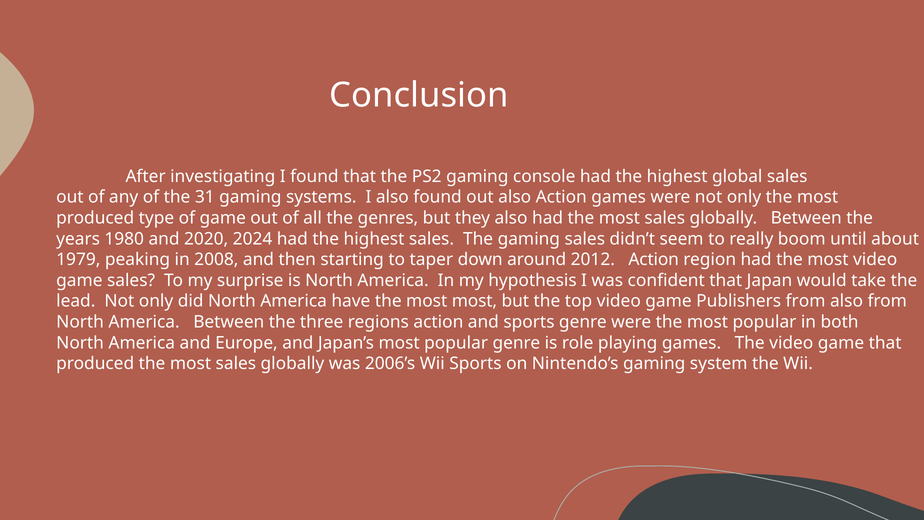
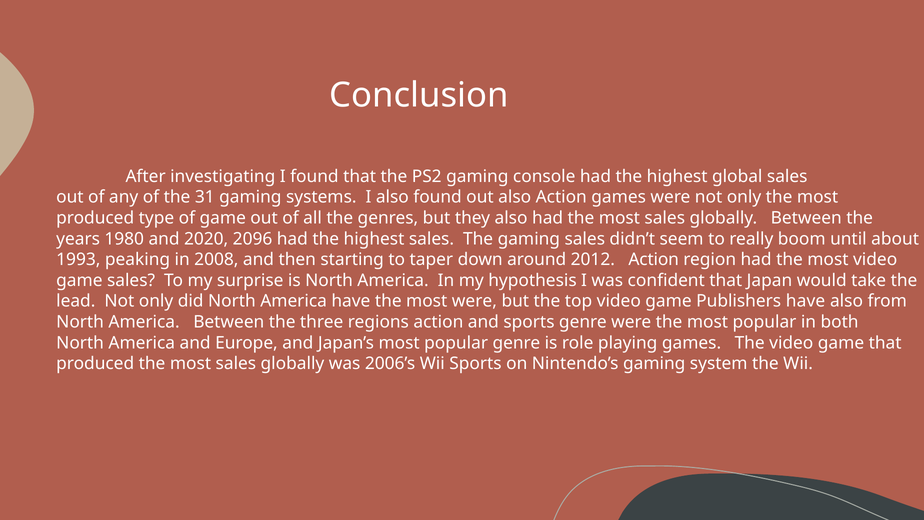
2024: 2024 -> 2096 (253, 239)
1979: 1979 -> 1993 (78, 260)
most most: most -> were (474, 301)
Publishers from: from -> have (806, 301)
